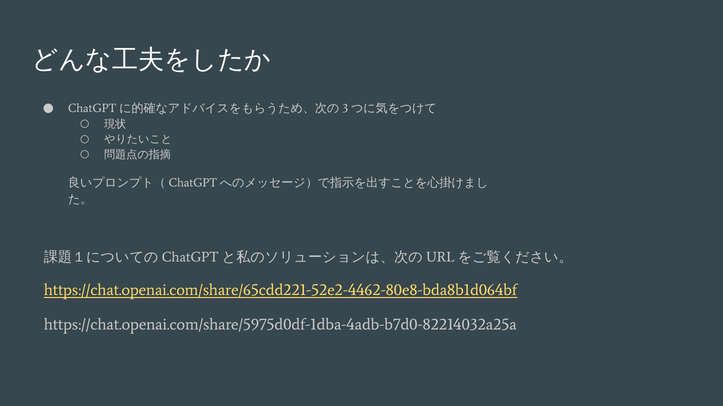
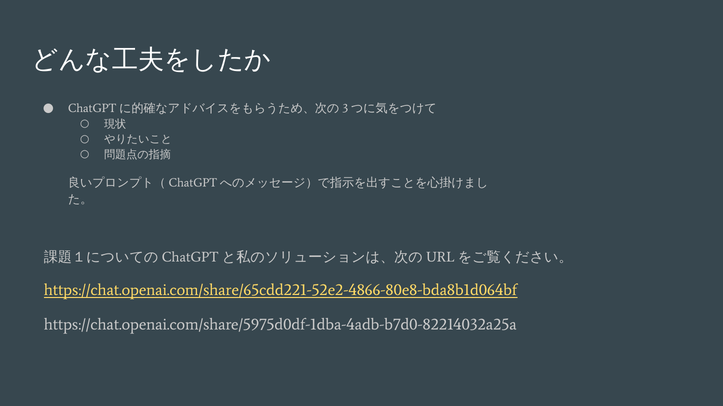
https://chat.openai.com/share/65cdd221-52e2-4462-80e8-bda8b1d064bf: https://chat.openai.com/share/65cdd221-52e2-4462-80e8-bda8b1d064bf -> https://chat.openai.com/share/65cdd221-52e2-4866-80e8-bda8b1d064bf (280, 291)
